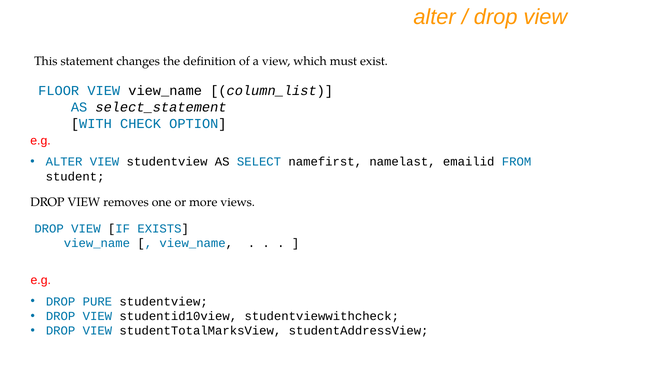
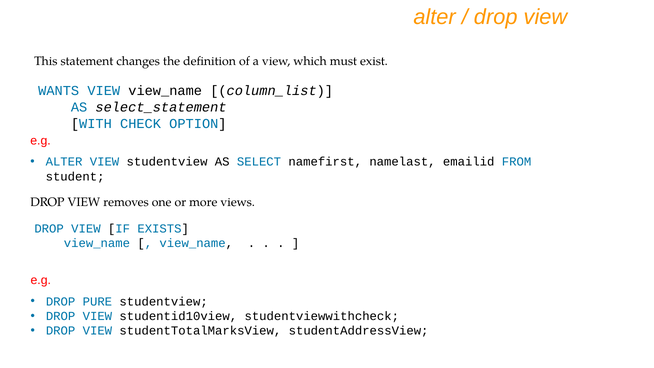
FLOOR: FLOOR -> WANTS (59, 91)
